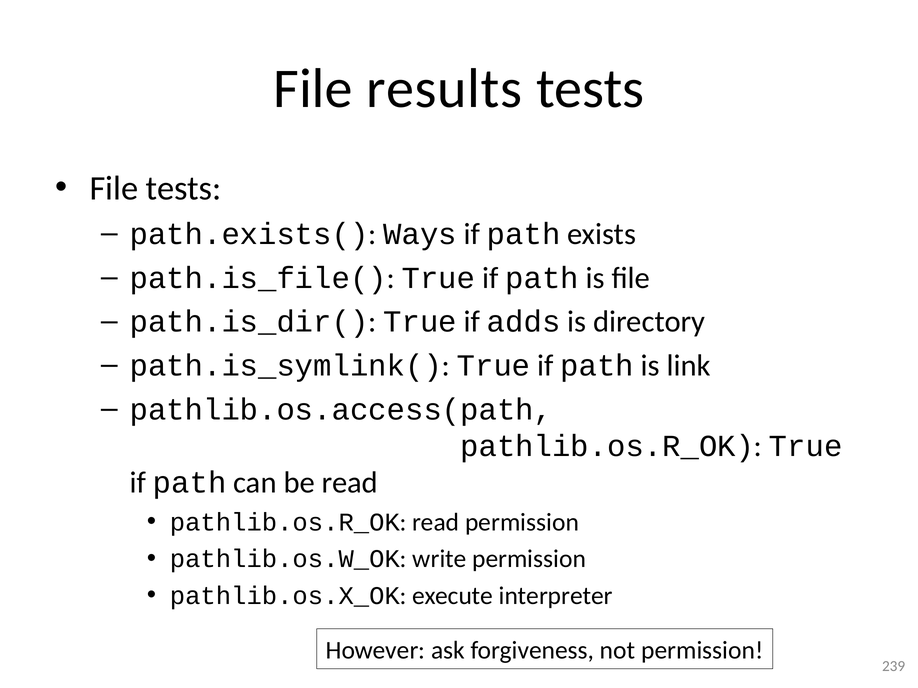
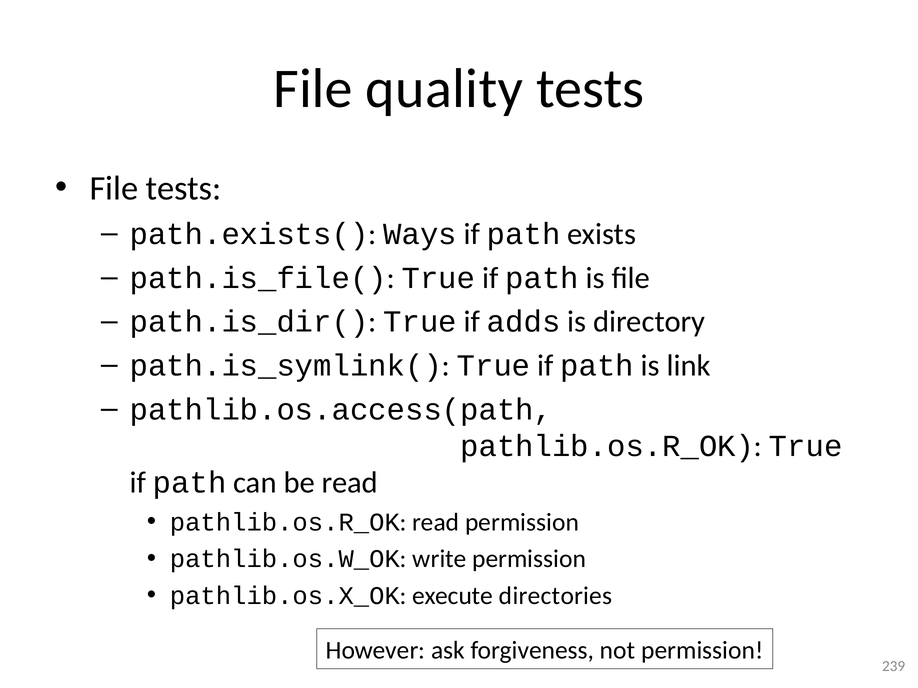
results: results -> quality (444, 89)
interpreter: interpreter -> directories (556, 596)
